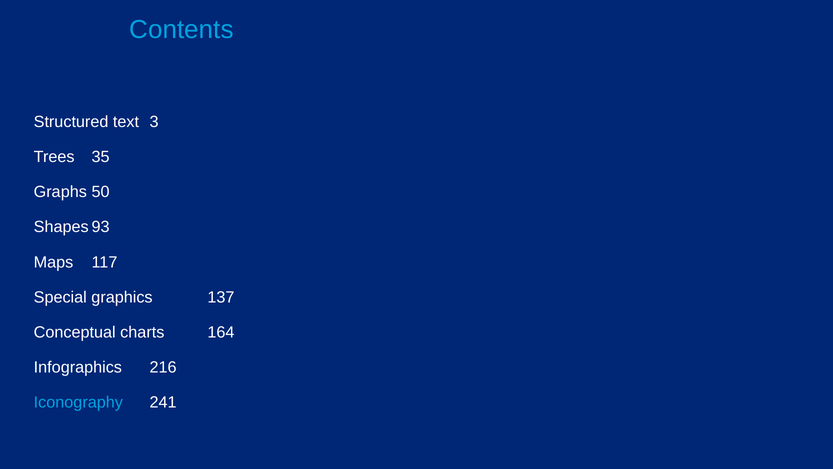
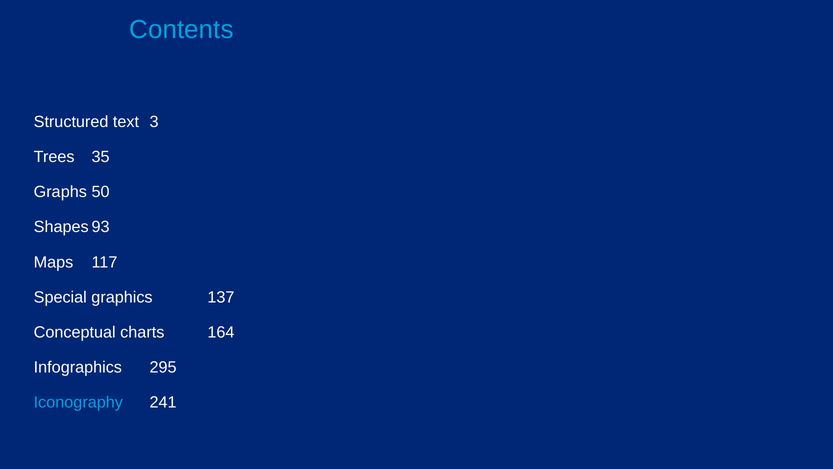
216: 216 -> 295 (163, 367)
